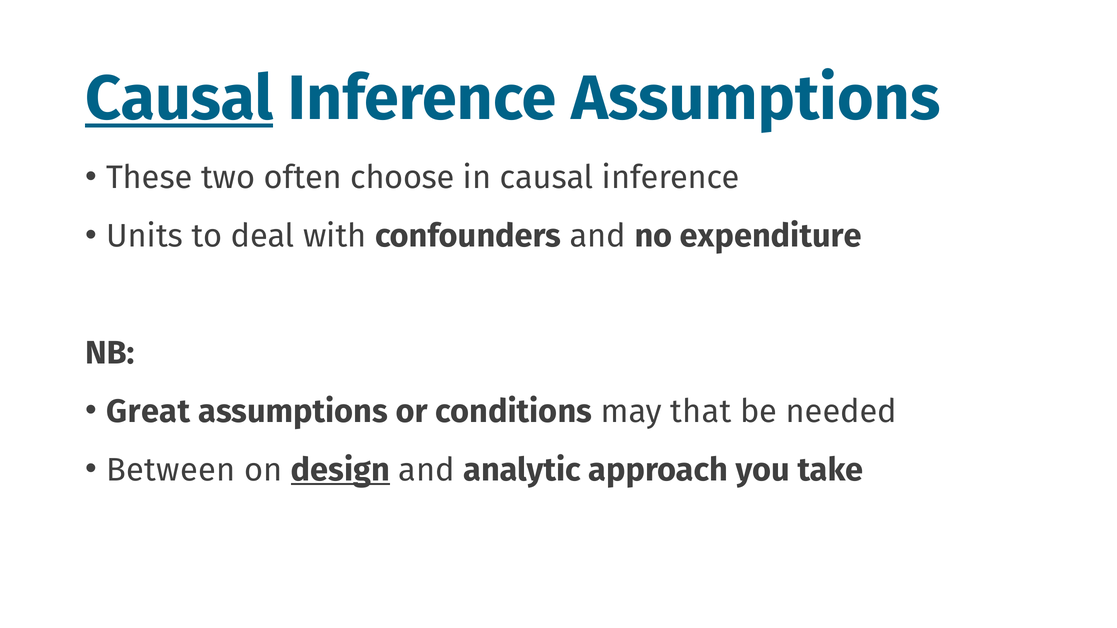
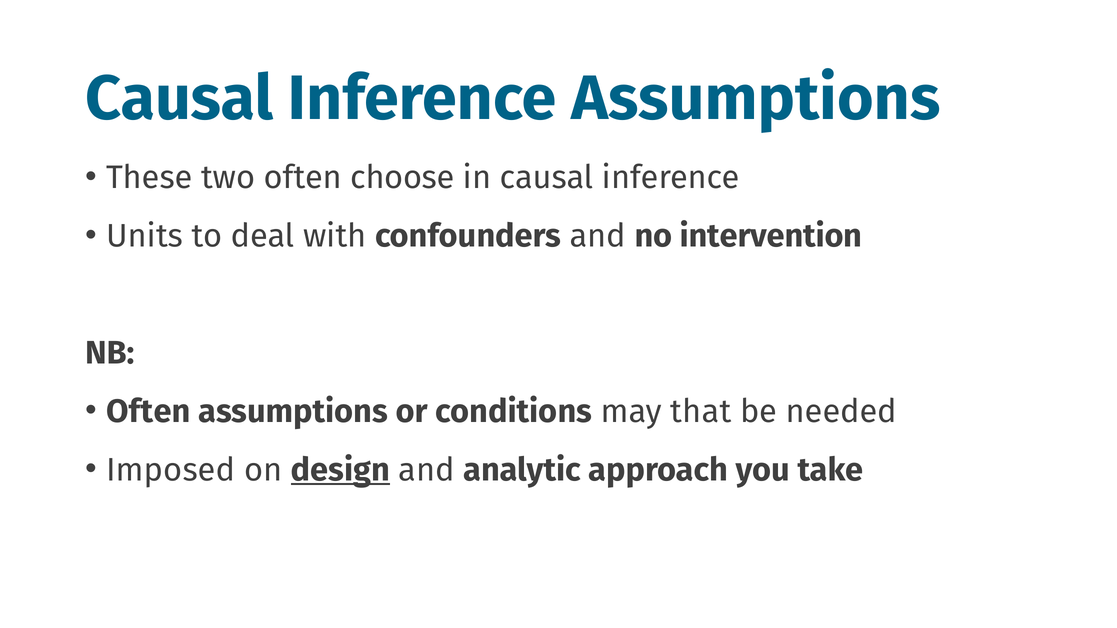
Causal underline: present -> none (179, 99)
expenditure: expenditure -> intervention (771, 236)
Great: Great -> Often (148, 412)
Between: Between -> Imposed (171, 470)
